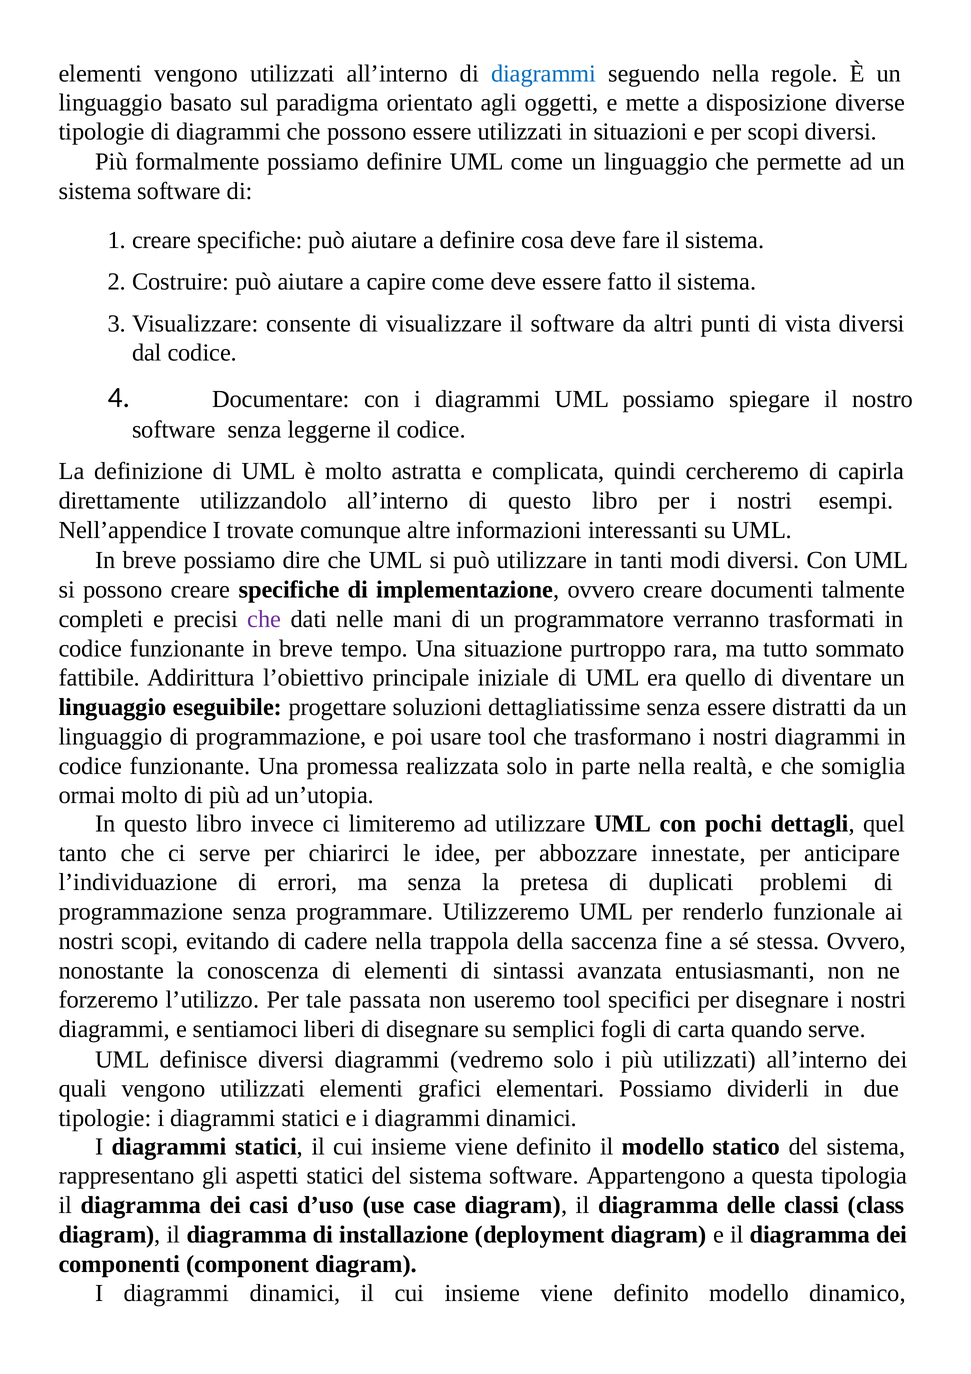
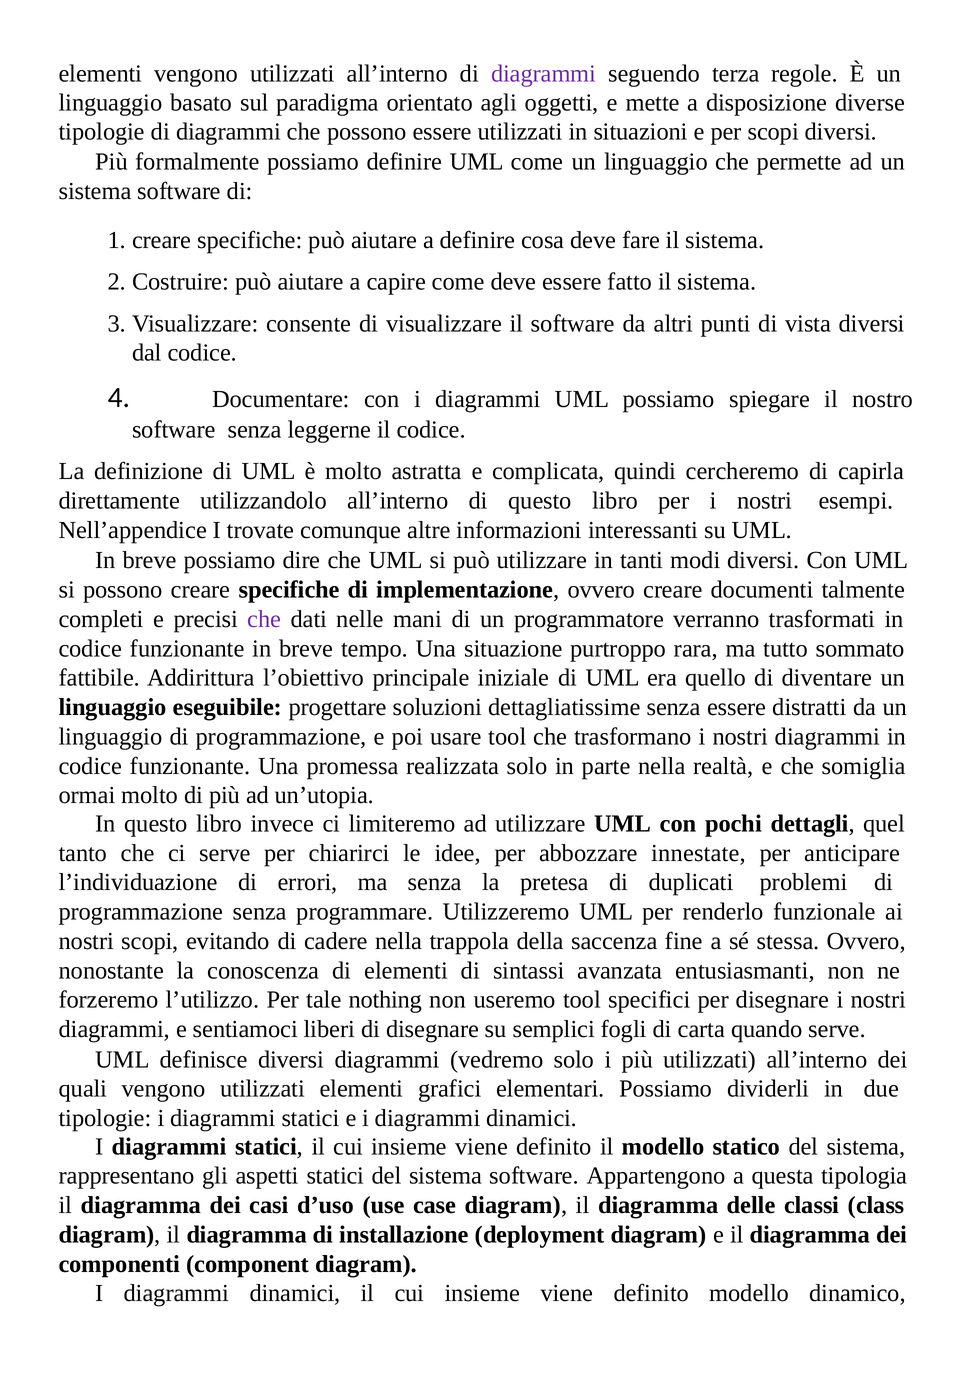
diagrammi colour: blue -> purple (544, 73)
seguendo nella: nella -> terza (736, 73)
passata: passata -> nothing (385, 1000)
